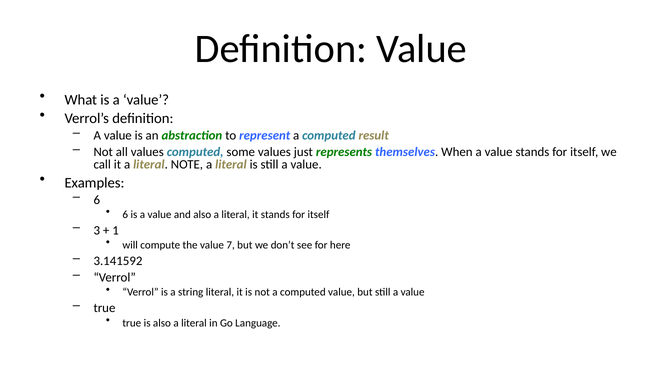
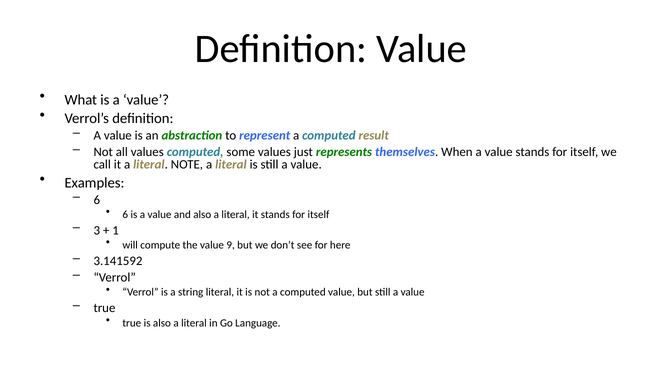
7: 7 -> 9 (231, 245)
